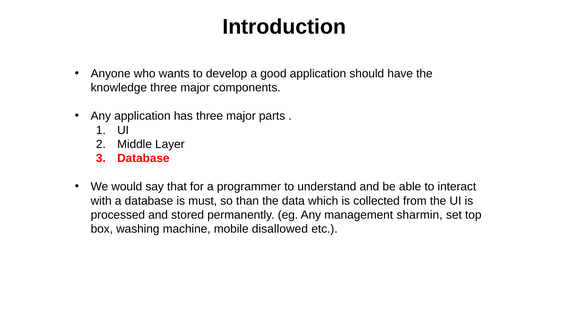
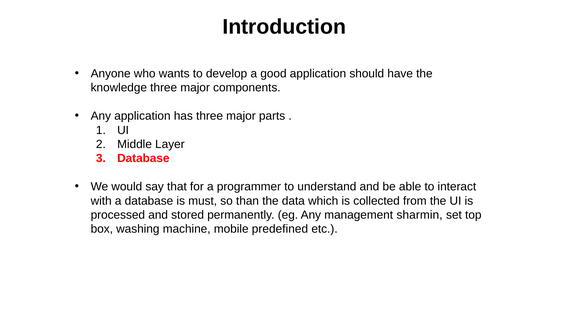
disallowed: disallowed -> predefined (280, 229)
